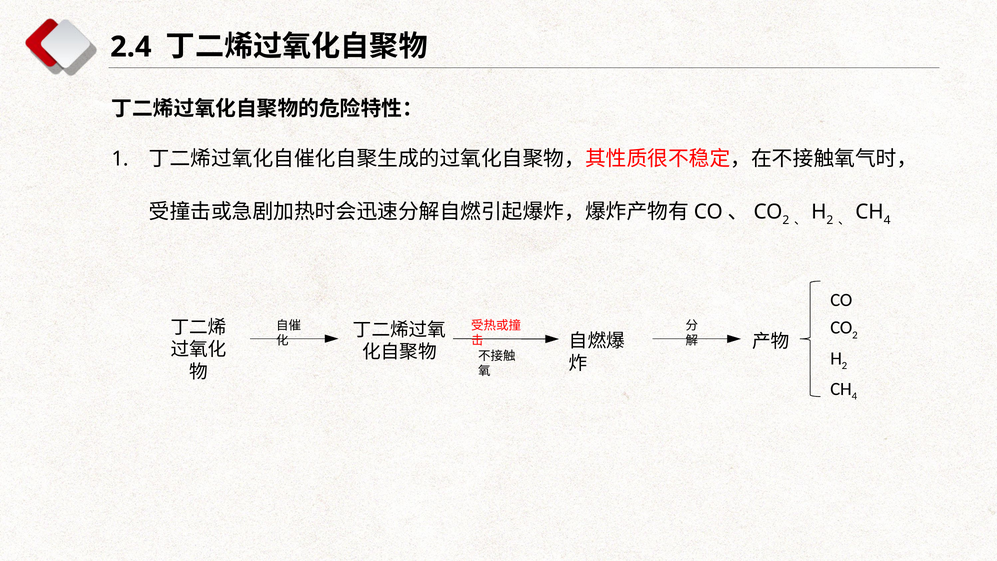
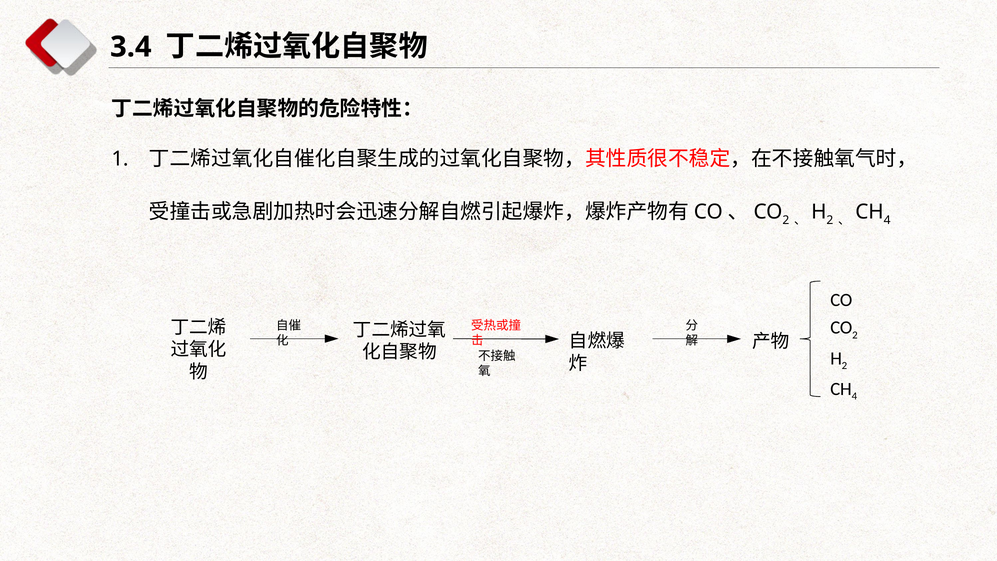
2.4: 2.4 -> 3.4 (131, 47)
